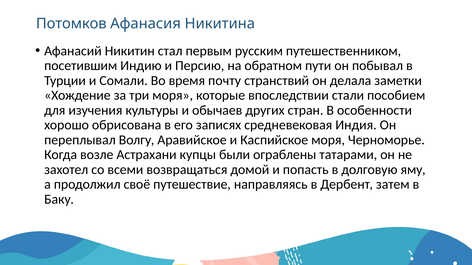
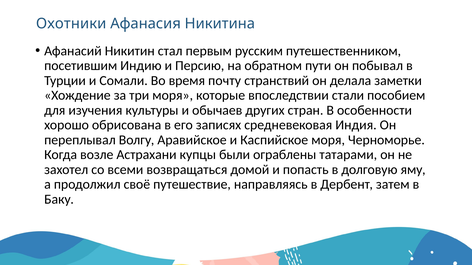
Потомков: Потомков -> Охотники (71, 24)
